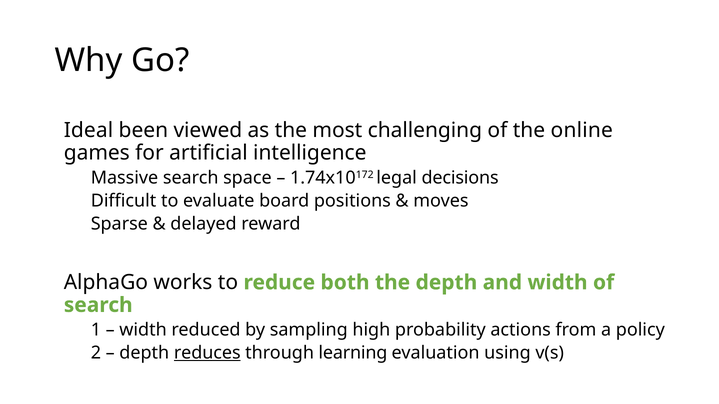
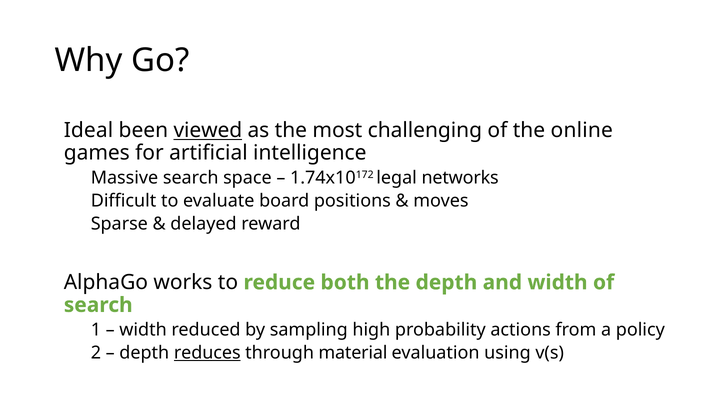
viewed underline: none -> present (208, 131)
decisions: decisions -> networks (460, 178)
learning: learning -> material (353, 353)
